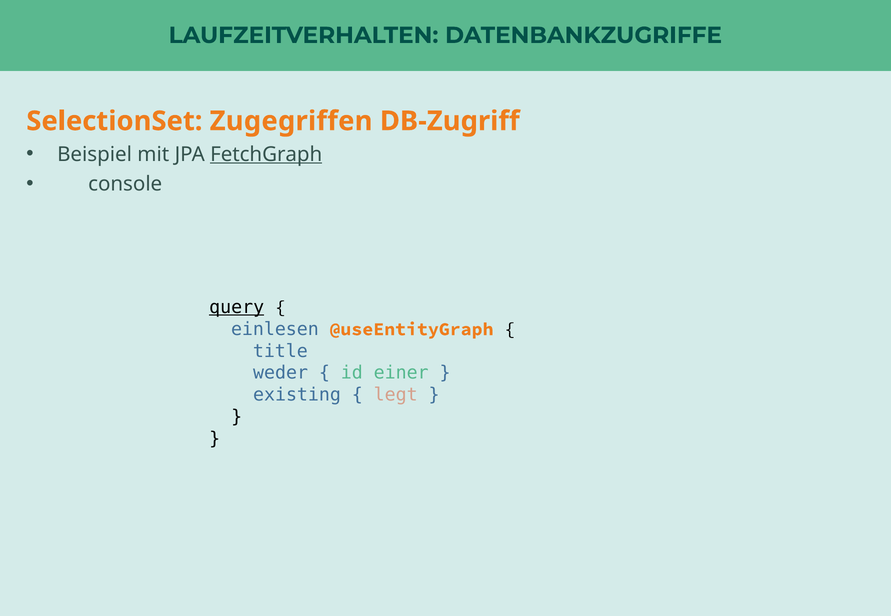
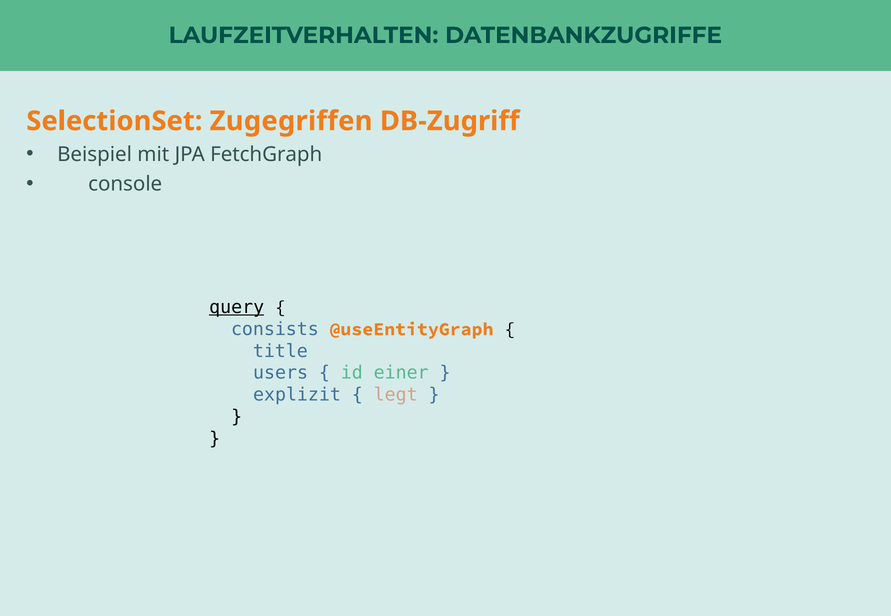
FetchGraph underline: present -> none (266, 154)
einlesen: einlesen -> consists (275, 330)
weder: weder -> users (281, 373)
existing: existing -> explizit (297, 395)
